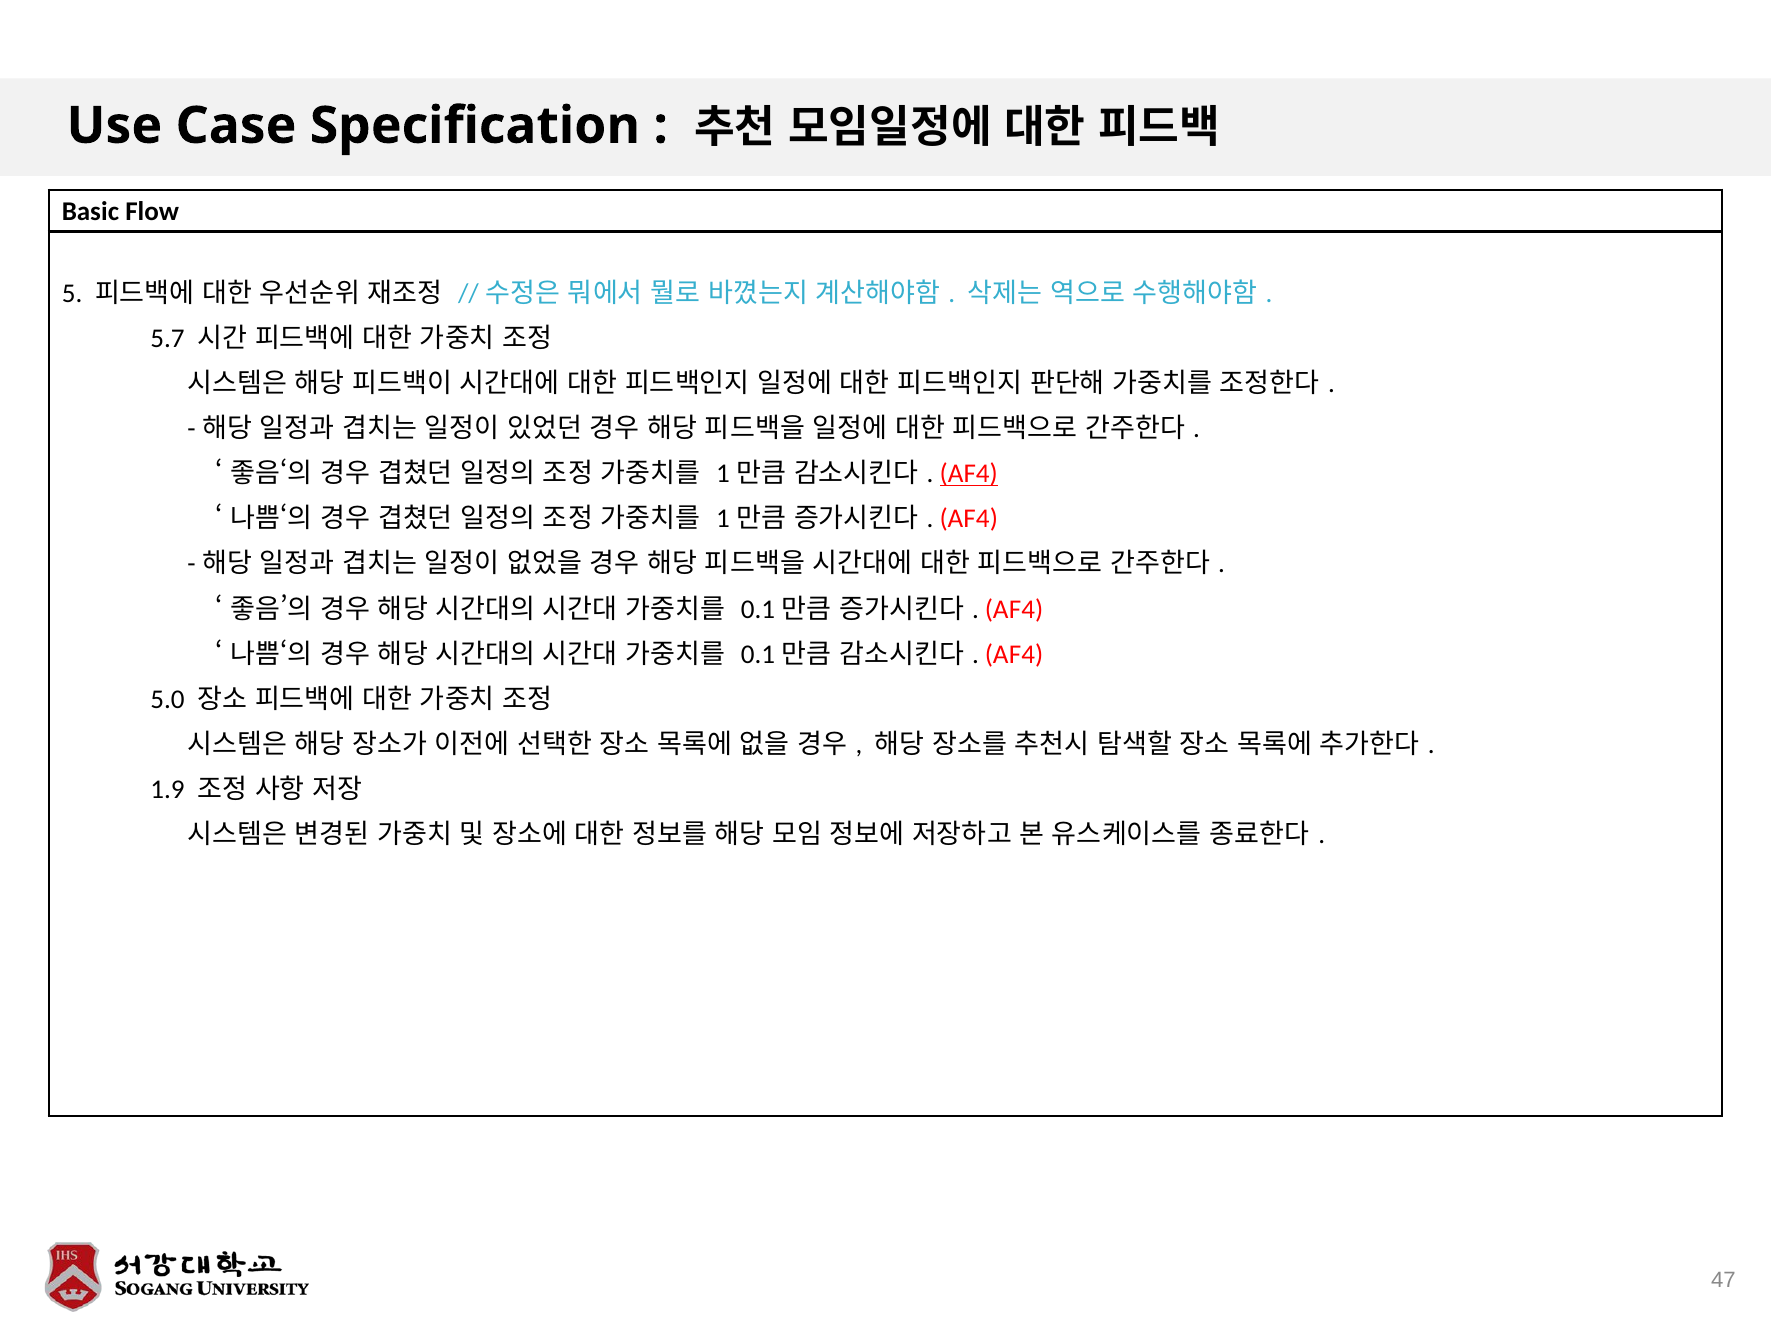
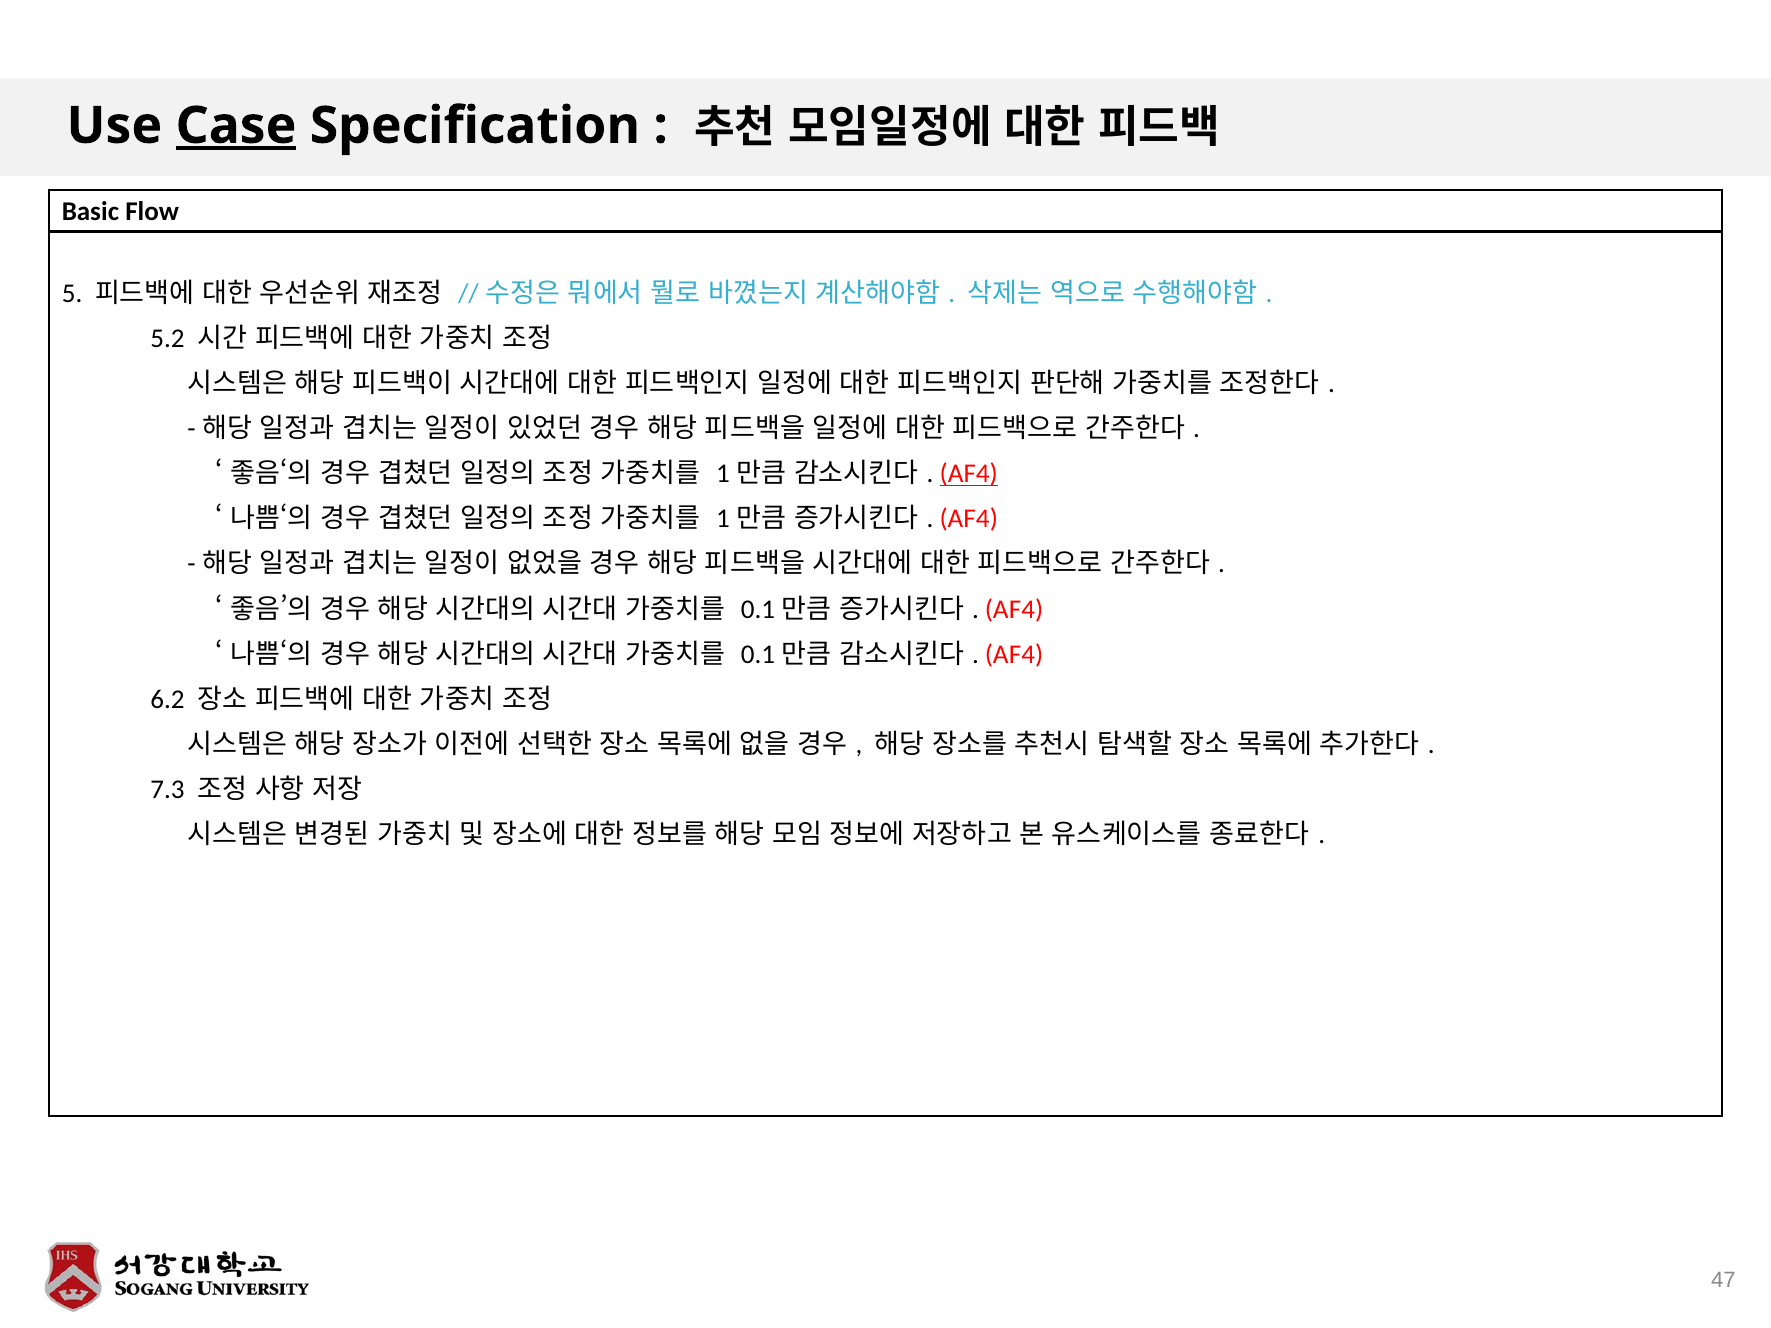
Case underline: none -> present (236, 126)
5.7: 5.7 -> 5.2 (168, 339)
5.0: 5.0 -> 6.2 (168, 699)
1.9: 1.9 -> 7.3 (168, 790)
